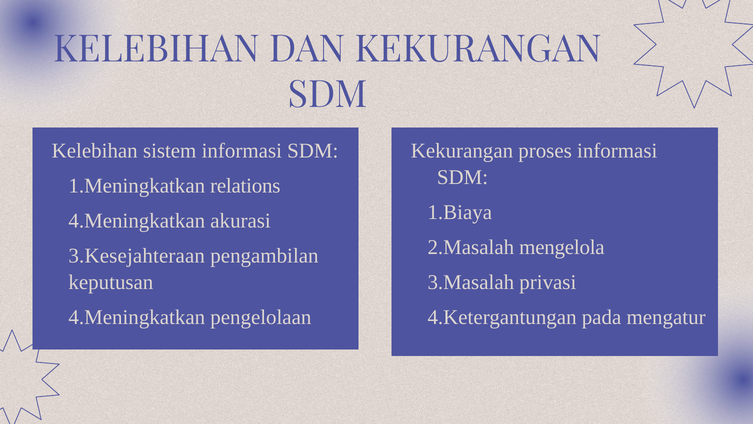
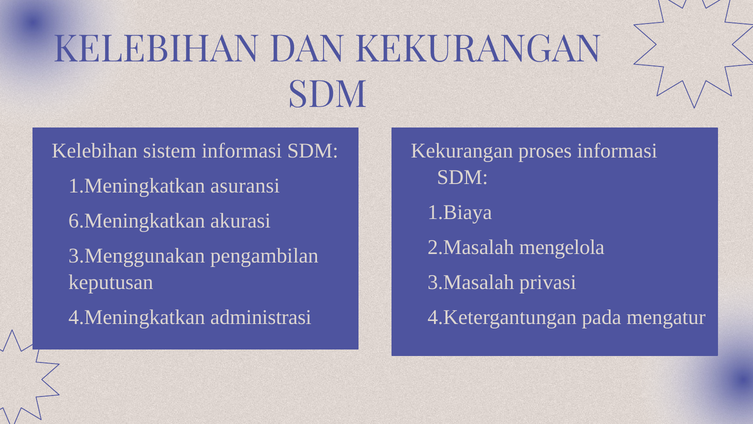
relations: relations -> asuransi (245, 186)
4.Meningkatkan: 4.Meningkatkan -> 6.Meningkatkan (137, 221)
3.Kesejahteraan: 3.Kesejahteraan -> 3.Menggunakan (137, 256)
pengelolaan: pengelolaan -> administrasi (261, 317)
